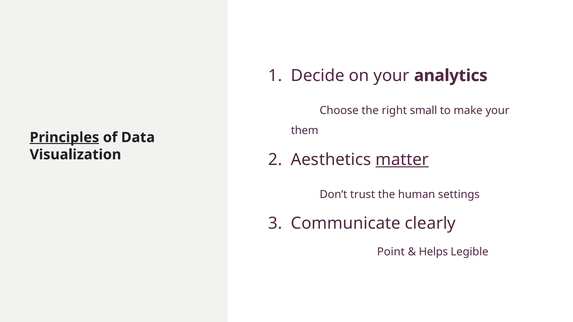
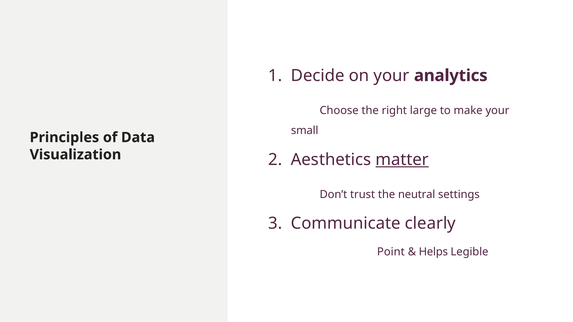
small: small -> large (423, 111)
them: them -> small (305, 131)
Principles underline: present -> none (64, 138)
human: human -> neutral (417, 195)
